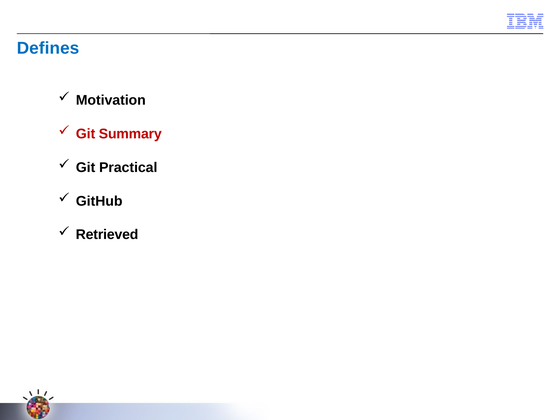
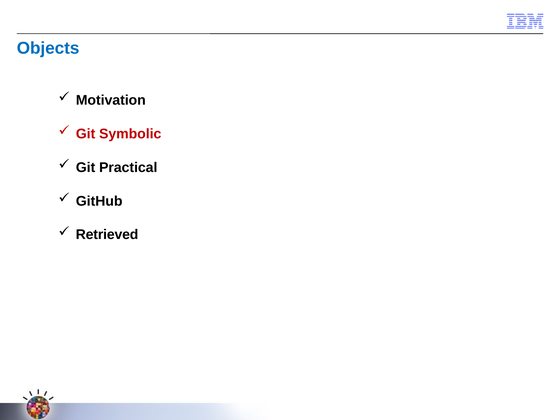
Defines: Defines -> Objects (48, 48)
Summary: Summary -> Symbolic (130, 134)
